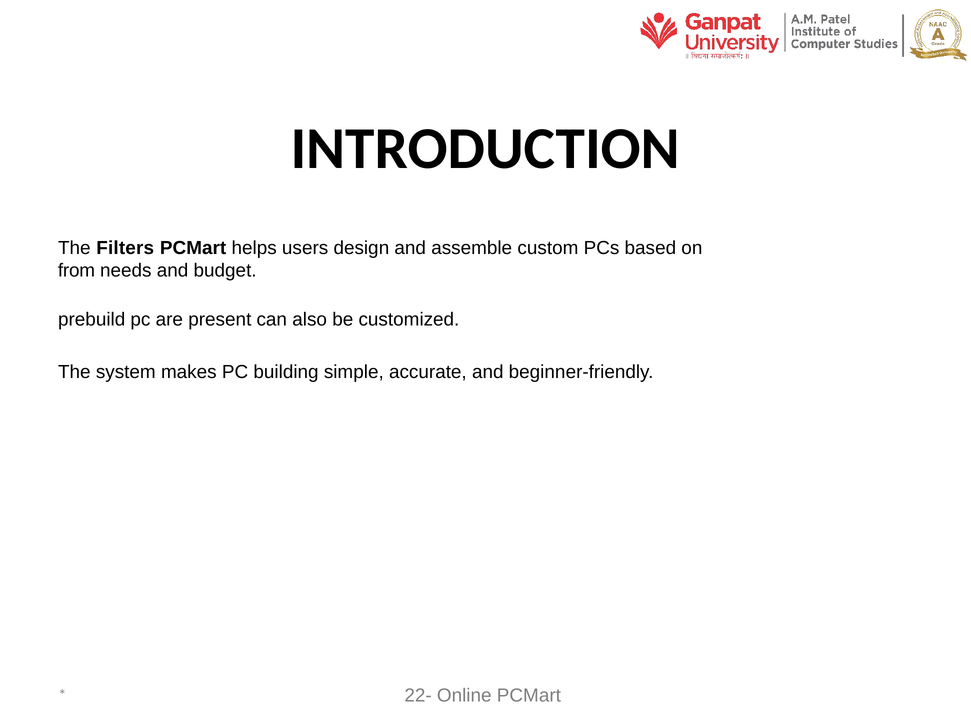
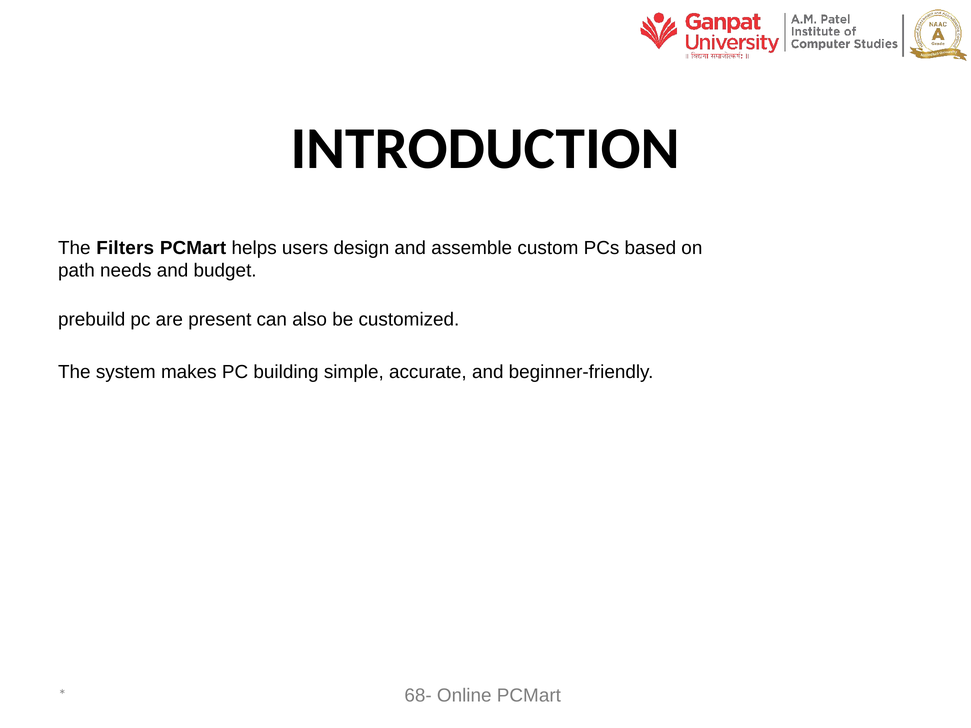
from: from -> path (76, 271)
22-: 22- -> 68- (418, 696)
